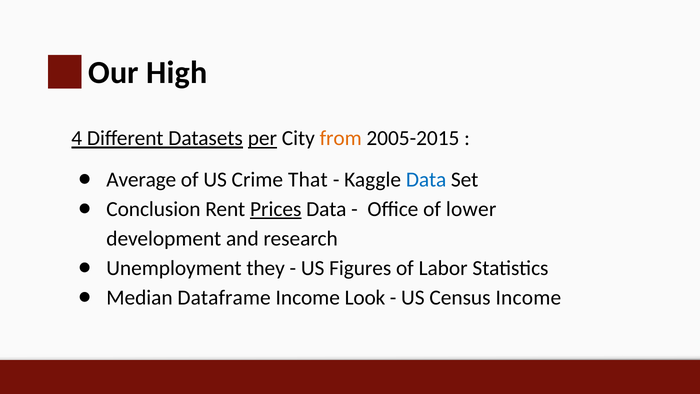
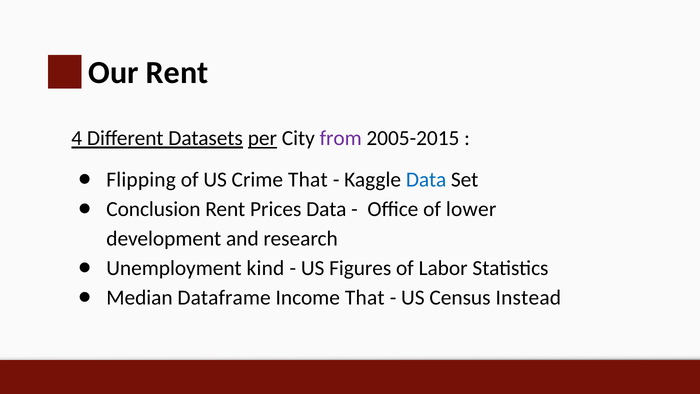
Our High: High -> Rent (177, 73)
from colour: orange -> purple (341, 138)
Average: Average -> Flipping (141, 179)
Prices underline: present -> none (276, 209)
they: they -> kind (265, 268)
Income Look: Look -> That (365, 297)
Census Income: Income -> Instead (528, 297)
